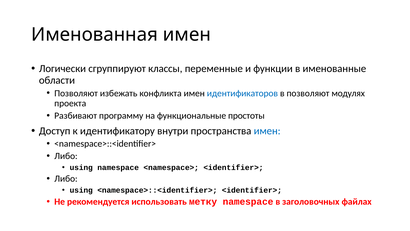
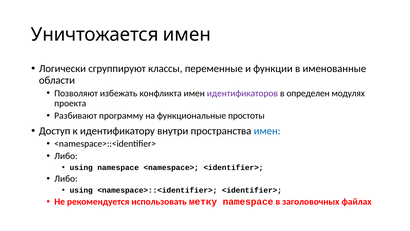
Именованная: Именованная -> Уничтожается (95, 34)
идентификаторов colour: blue -> purple (242, 93)
в позволяют: позволяют -> определен (308, 93)
